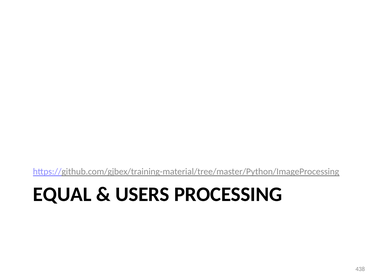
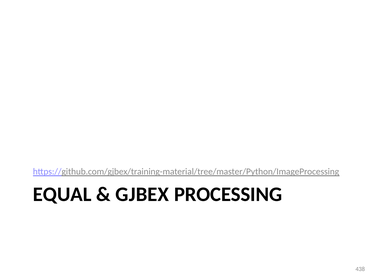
USERS: USERS -> GJBEX (142, 194)
